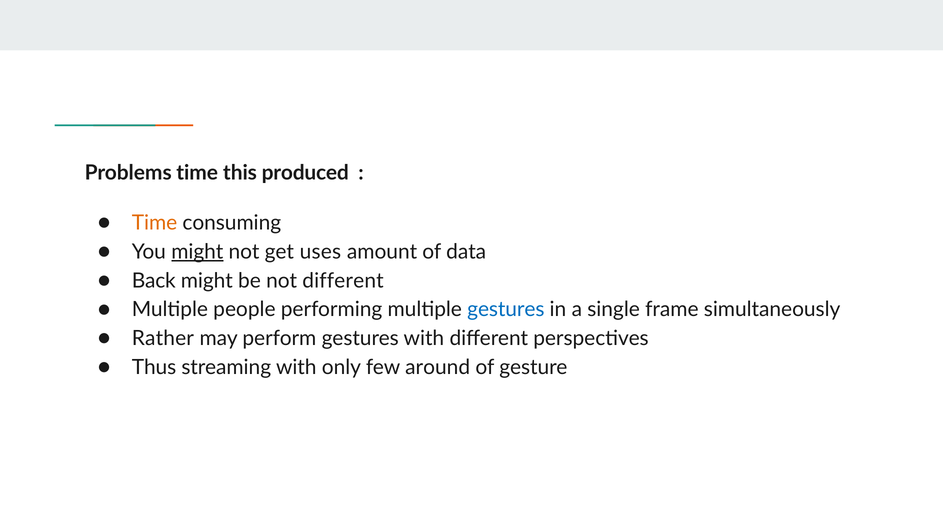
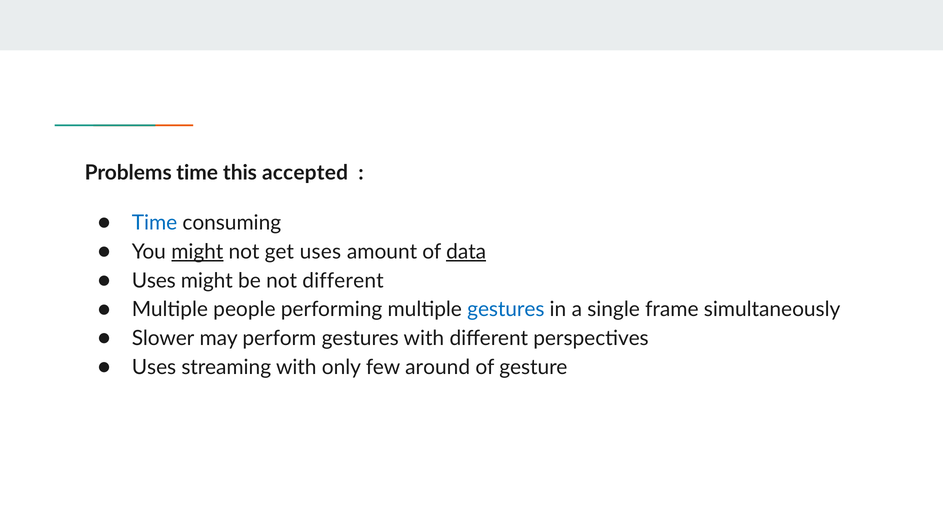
produced: produced -> accepted (305, 173)
Time colour: orange -> blue (155, 223)
data underline: none -> present (466, 251)
Back: Back -> Uses (154, 280)
Rather: Rather -> Slower (163, 338)
Thus: Thus -> Uses (154, 367)
